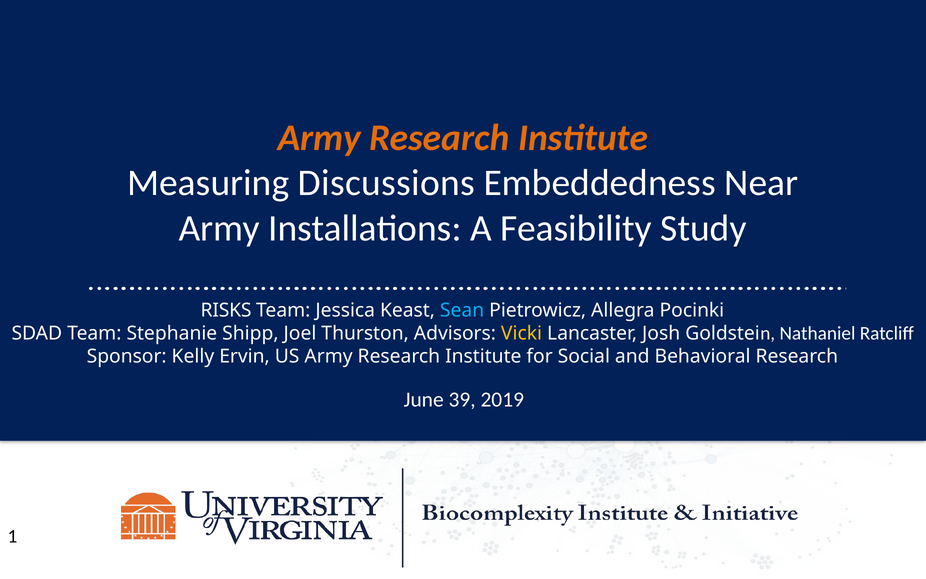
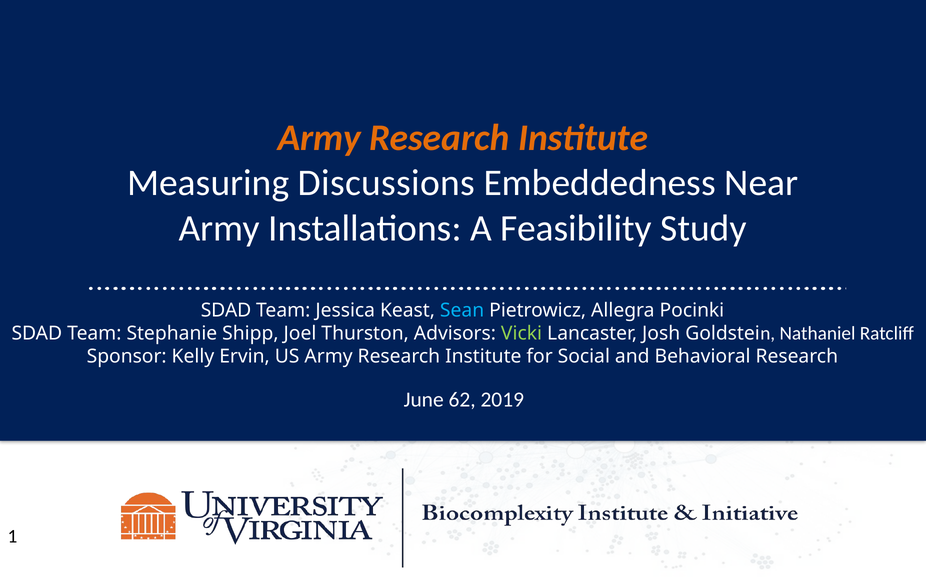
RISKS: RISKS -> SDAD (226, 310)
Vicki colour: yellow -> light green (522, 333)
39: 39 -> 62 (462, 400)
